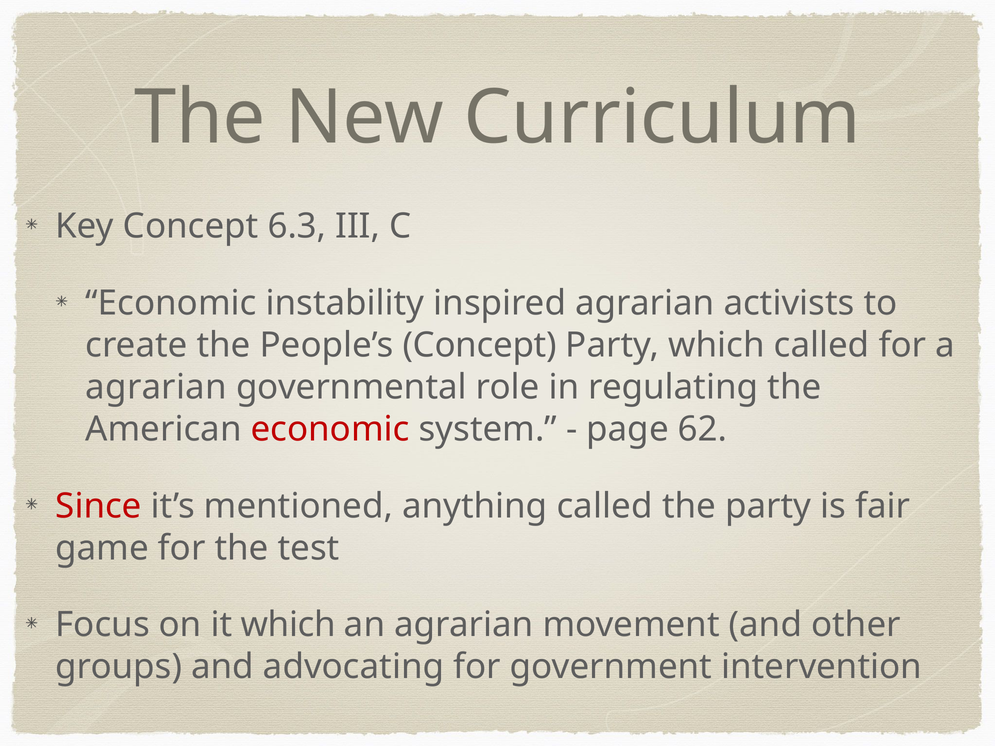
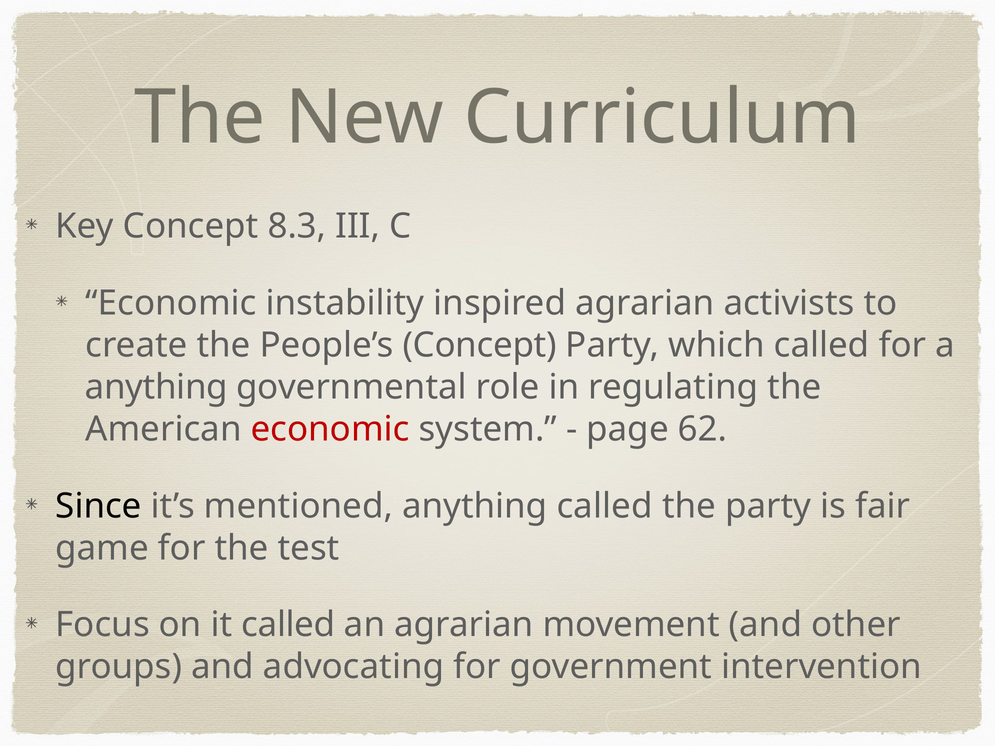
6.3: 6.3 -> 8.3 (297, 226)
agrarian: agrarian -> anything (156, 387)
Since colour: red -> black (99, 506)
it which: which -> called (288, 625)
